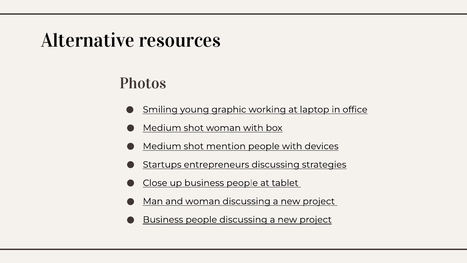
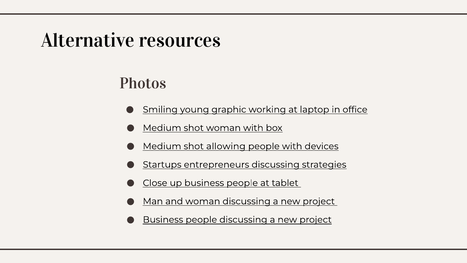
mention: mention -> allowing (226, 146)
